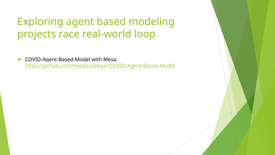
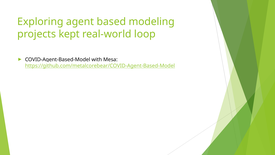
race: race -> kept (69, 34)
